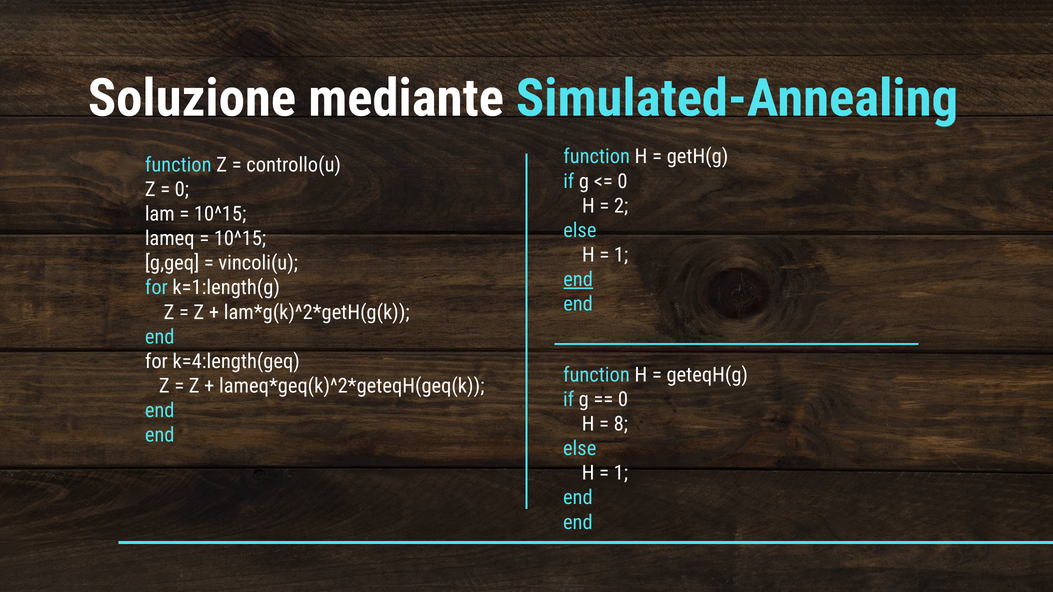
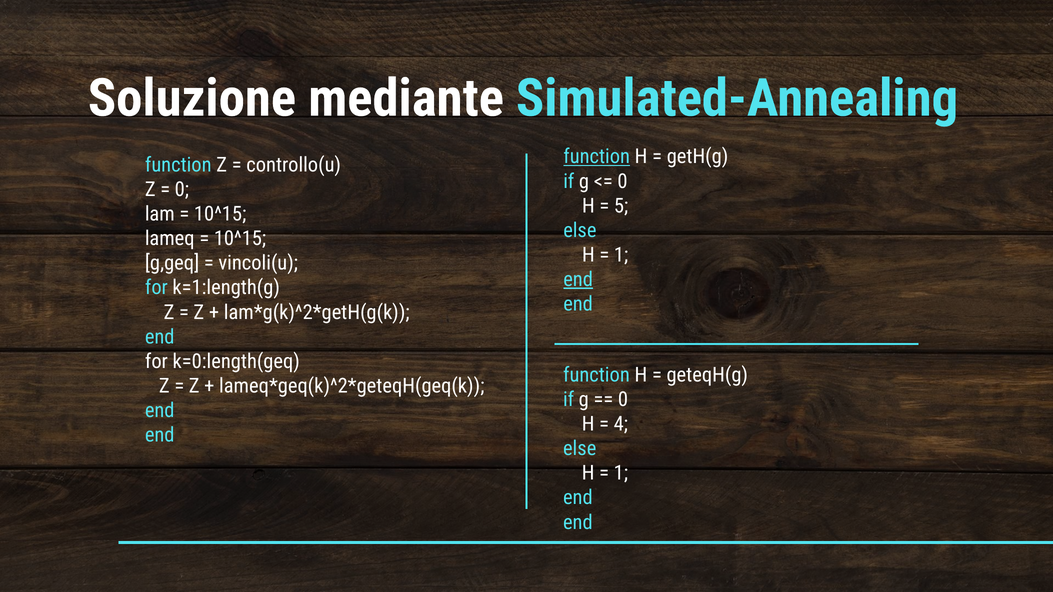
function underline: none -> present (597, 157)
2: 2 -> 5 (621, 206)
k=4:length(geq: k=4:length(geq -> k=0:length(geq (236, 362)
8: 8 -> 4 (621, 424)
